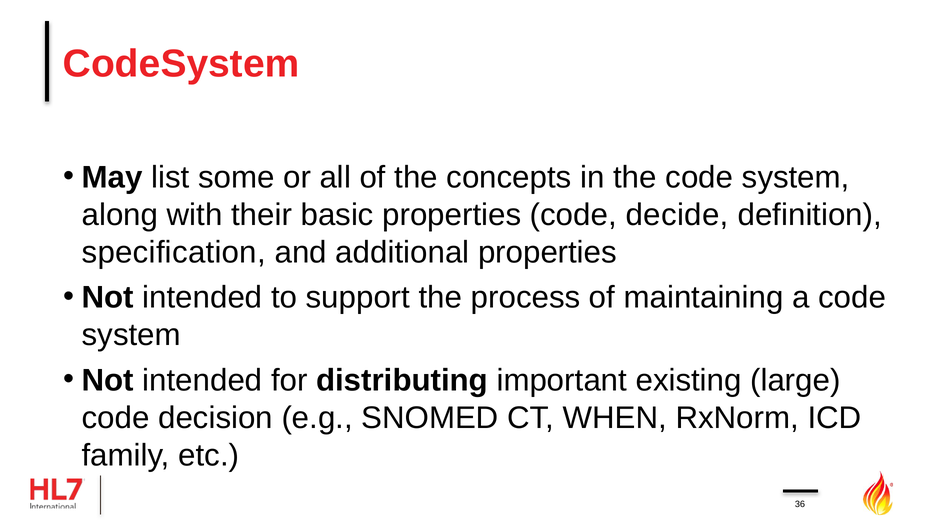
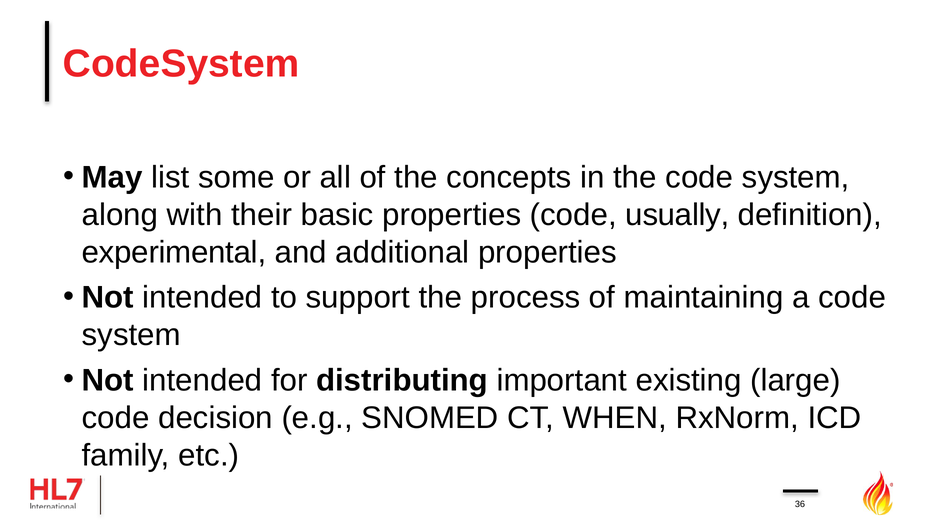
decide: decide -> usually (677, 215)
specification: specification -> experimental (174, 253)
